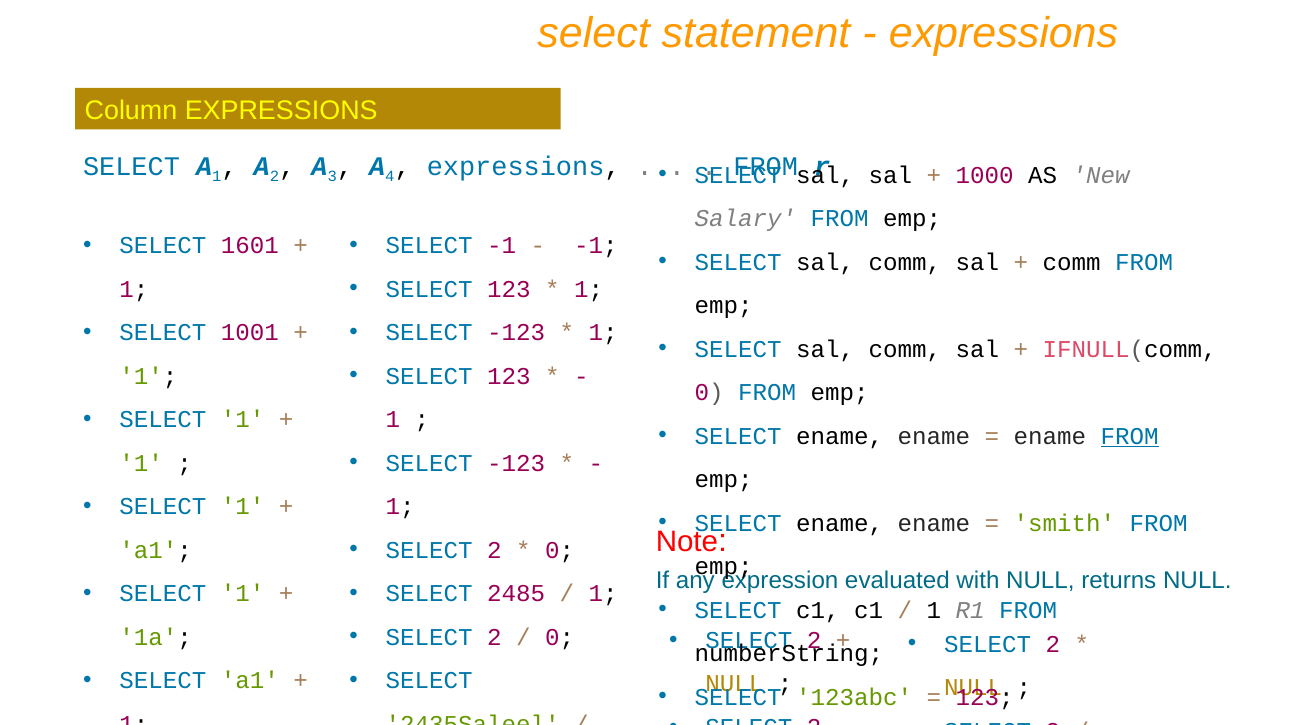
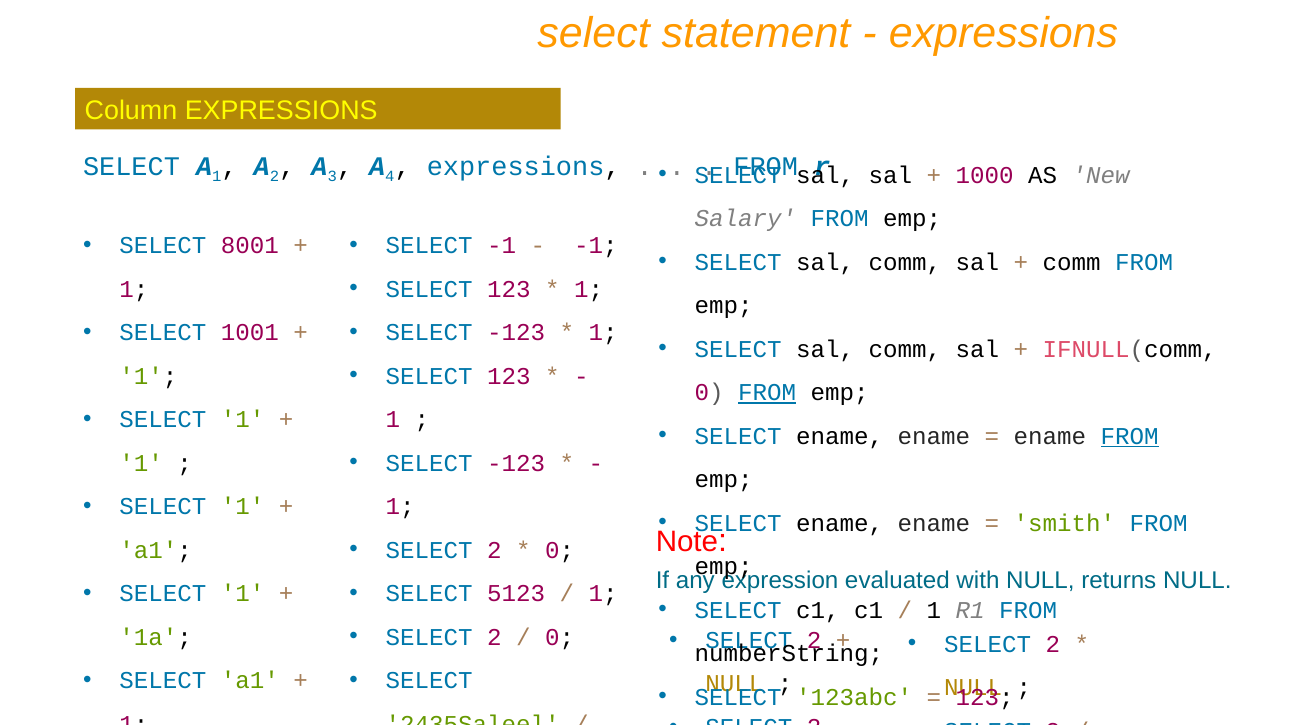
1601: 1601 -> 8001 (250, 246)
FROM underline: none -> present (767, 393)
2485: 2485 -> 5123 (516, 594)
